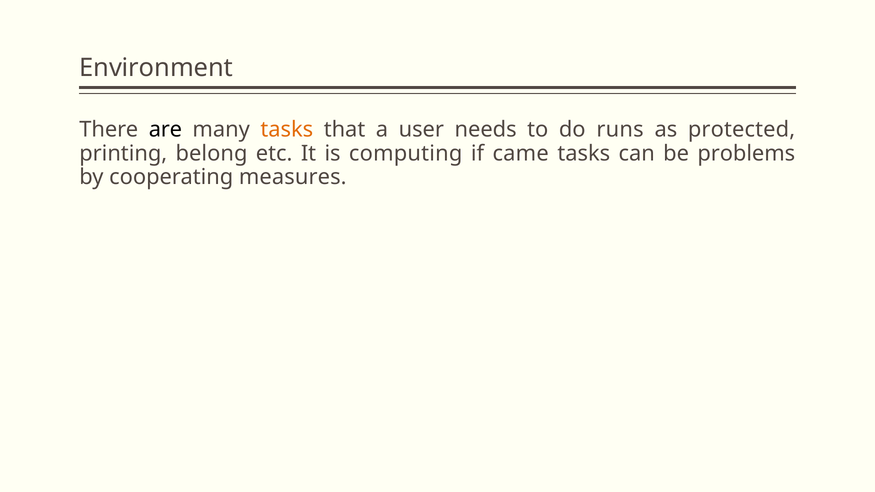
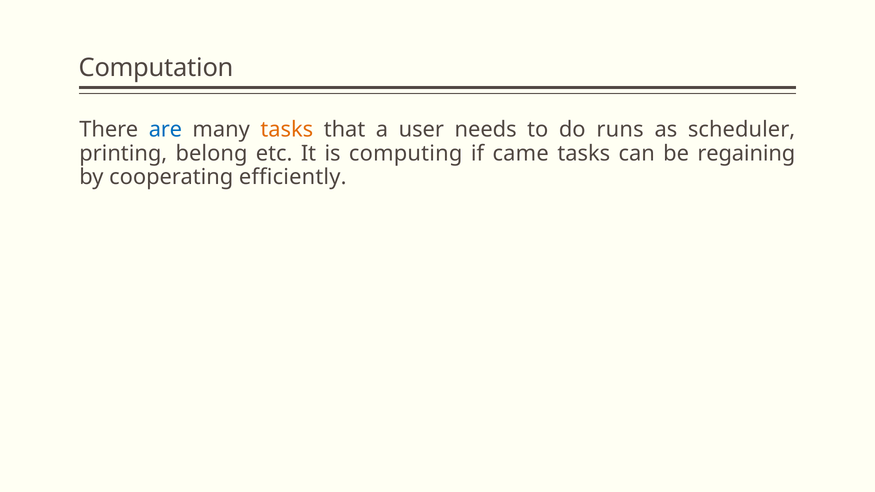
Environment: Environment -> Computation (156, 68)
are colour: black -> blue (165, 130)
protected: protected -> scheduler (742, 130)
problems: problems -> regaining (746, 153)
measures: measures -> efficiently (293, 177)
